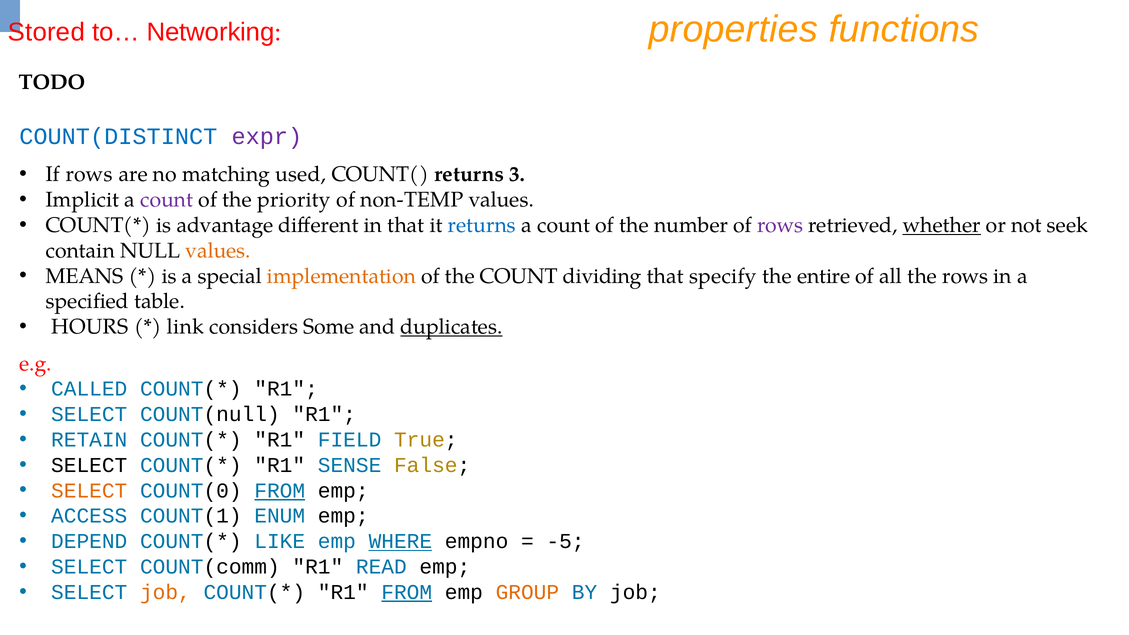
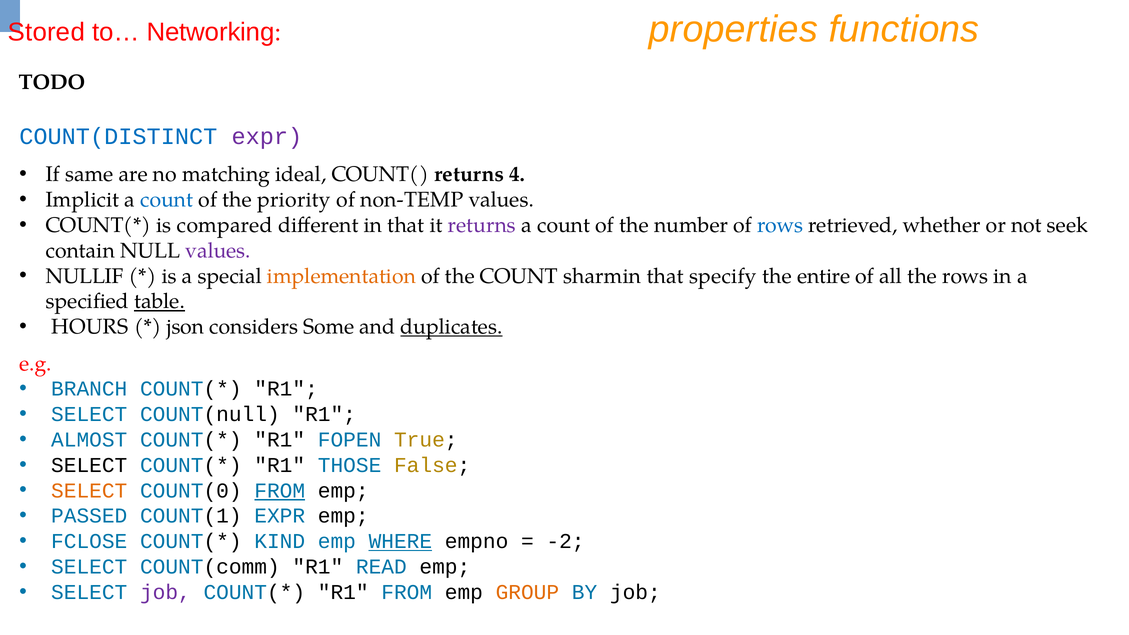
If rows: rows -> same (89, 175)
used: used -> ideal (301, 175)
3: 3 -> 4 (517, 175)
count colour: purple -> blue (167, 200)
advantage: advantage -> compared (225, 225)
returns colour: blue -> purple (482, 225)
rows colour: purple -> blue (780, 225)
whether underline: present -> none (942, 225)
values colour: orange -> purple (218, 251)
MEANS: MEANS -> NULLIF (85, 276)
dividing: dividing -> sharmin (602, 276)
table underline: none -> present (160, 302)
link: link -> json (186, 327)
CALLED: CALLED -> BRANCH (89, 389)
RETAIN: RETAIN -> ALMOST (89, 440)
FIELD: FIELD -> FOPEN (350, 440)
SENSE: SENSE -> THOSE (350, 465)
ACCESS: ACCESS -> PASSED (89, 516)
COUNT(1 ENUM: ENUM -> EXPR (280, 516)
DEPEND: DEPEND -> FCLOSE (89, 541)
LIKE: LIKE -> KIND (280, 541)
-5: -5 -> -2 (565, 541)
job colour: orange -> purple (165, 592)
FROM underline: present -> none (407, 592)
